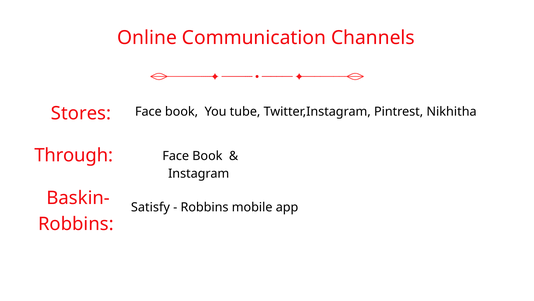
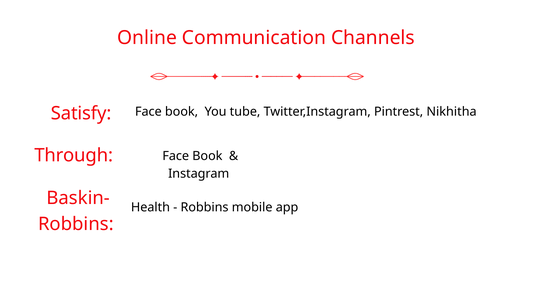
Stores: Stores -> Satisfy (81, 113)
Satisfy: Satisfy -> Health (150, 207)
